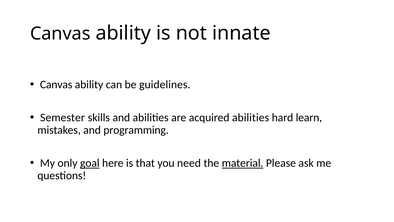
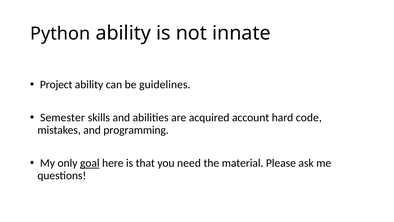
Canvas: Canvas -> Python (60, 34)
Canvas: Canvas -> Project (56, 84)
acquired abilities: abilities -> account (251, 117)
learn: learn -> code (309, 117)
material underline: present -> none (243, 163)
